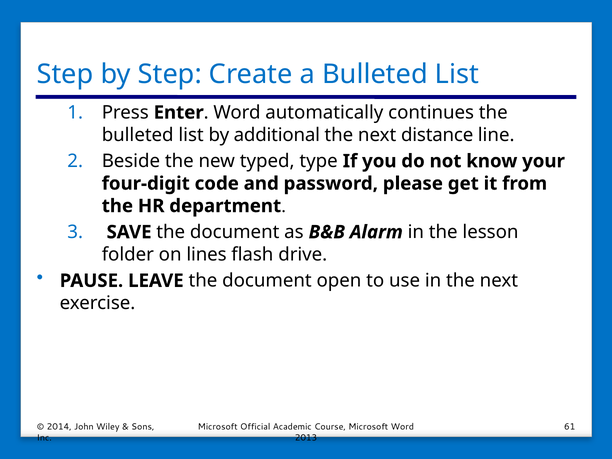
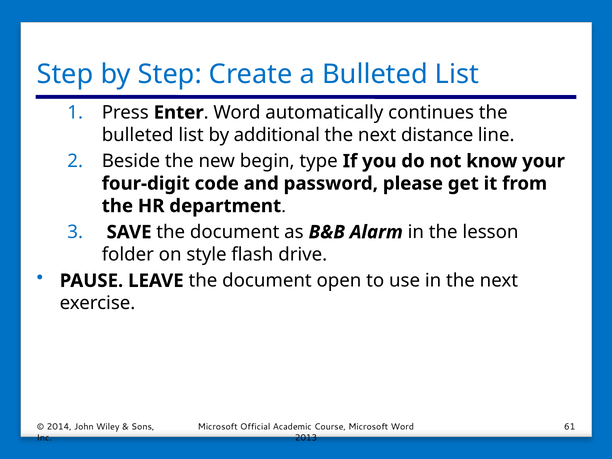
typed: typed -> begin (267, 161)
lines: lines -> style (207, 255)
